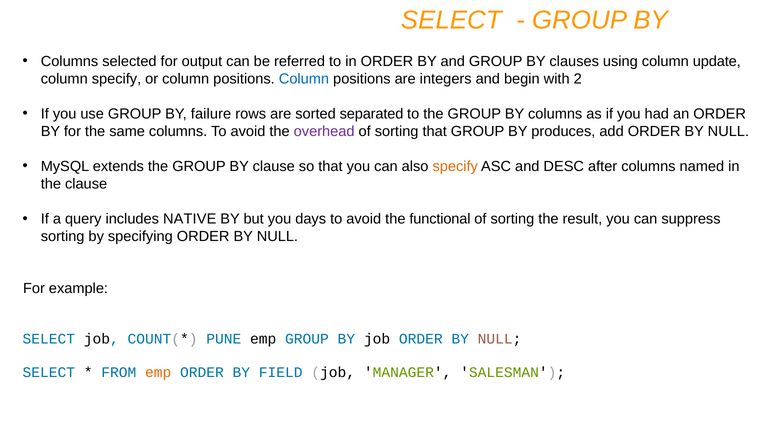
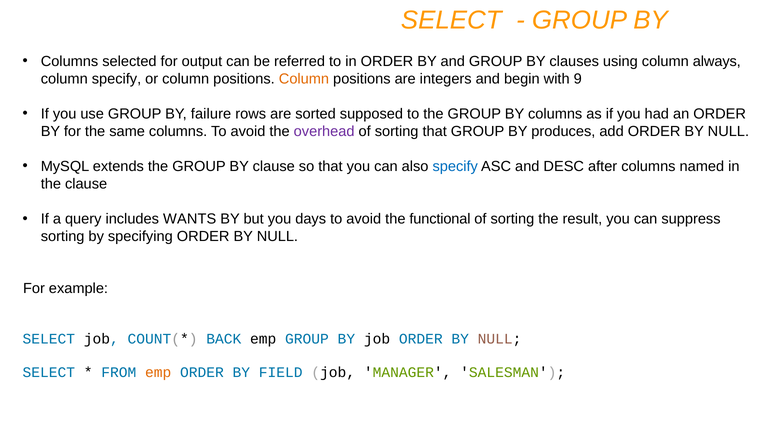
update: update -> always (717, 61)
Column colour: blue -> orange (304, 79)
2: 2 -> 9 (578, 79)
separated: separated -> supposed (371, 114)
specify colour: orange -> blue (455, 166)
NATIVE: NATIVE -> WANTS (190, 219)
PUNE: PUNE -> BACK (224, 339)
